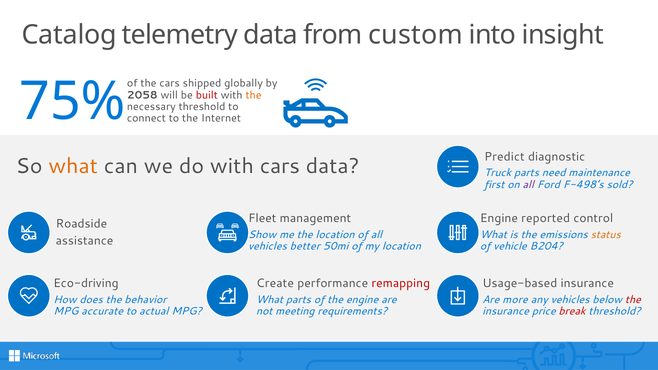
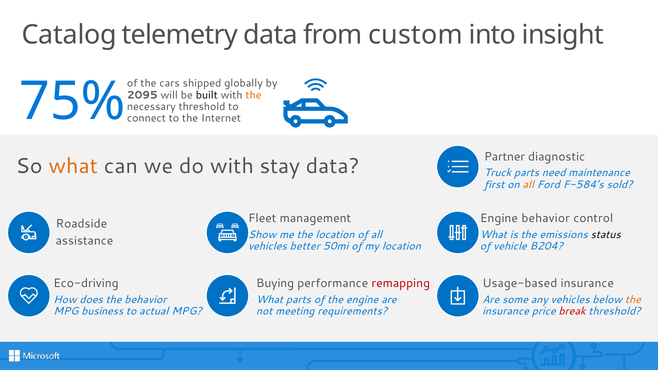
2058: 2058 -> 2095 (142, 95)
built colour: red -> black (207, 95)
with cars: cars -> stay (280, 166)
Predict: Predict -> Partner (505, 157)
all colour: purple -> orange (528, 185)
F-498’s: F-498’s -> F-584’s (583, 185)
Engine reported: reported -> behavior (546, 219)
status colour: orange -> black (606, 235)
Create: Create -> Buying (275, 283)
more: more -> some (515, 300)
the colour: red -> orange (633, 300)
accurate: accurate -> business (102, 311)
